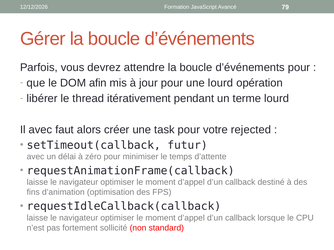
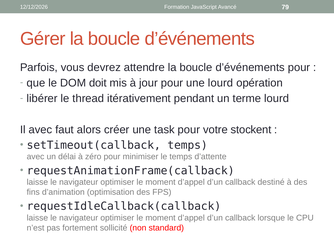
afin: afin -> doit (98, 83)
rejected: rejected -> stockent (251, 130)
setTimeout(callback futur: futur -> temps (188, 145)
